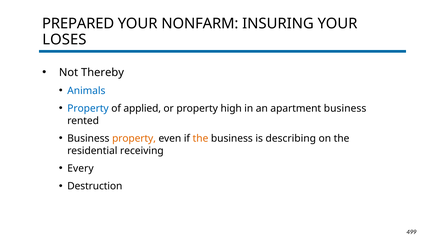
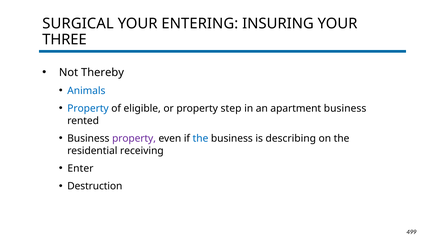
PREPARED: PREPARED -> SURGICAL (78, 24)
NONFARM: NONFARM -> ENTERING (200, 24)
LOSES: LOSES -> THREE (64, 40)
applied: applied -> eligible (142, 109)
high: high -> step (231, 109)
property colour: orange -> purple (134, 139)
the colour: orange -> blue (200, 139)
Every: Every -> Enter (80, 169)
